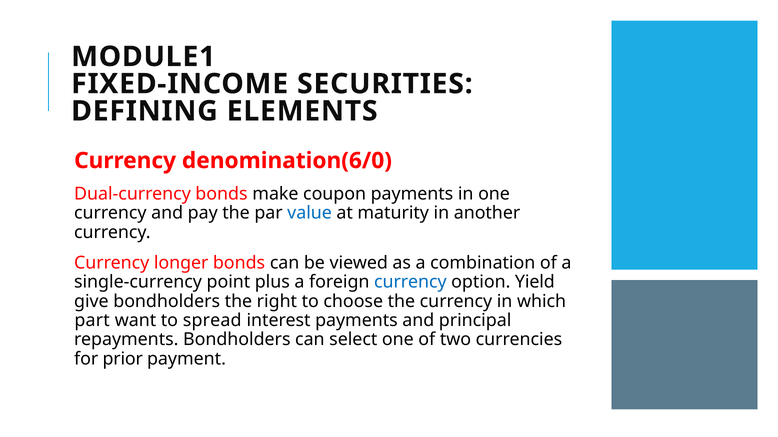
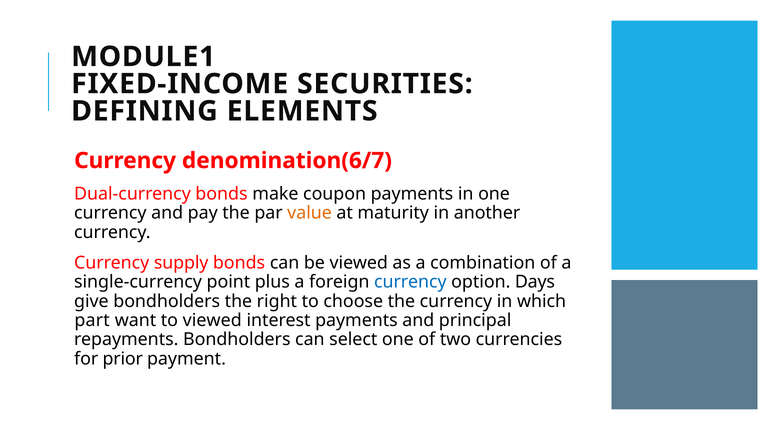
denomination(6/0: denomination(6/0 -> denomination(6/7 (287, 161)
value colour: blue -> orange (310, 213)
longer: longer -> supply (181, 263)
Yield: Yield -> Days (535, 282)
to spread: spread -> viewed (212, 321)
